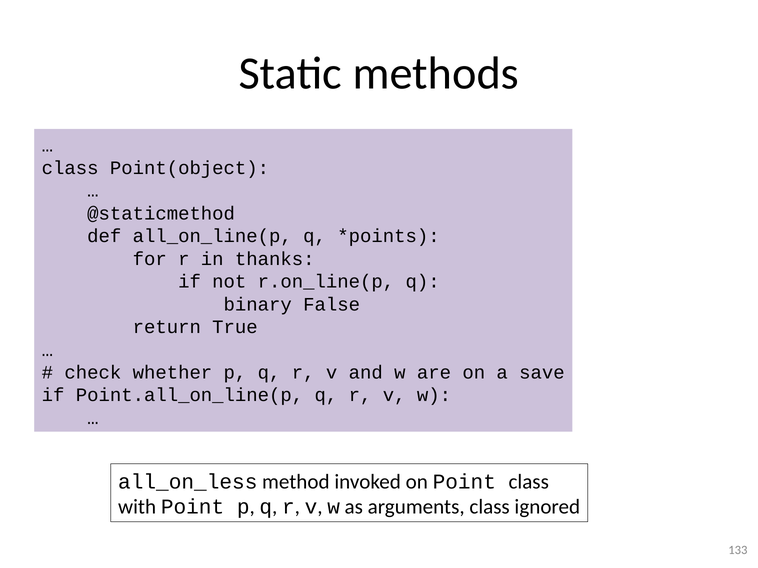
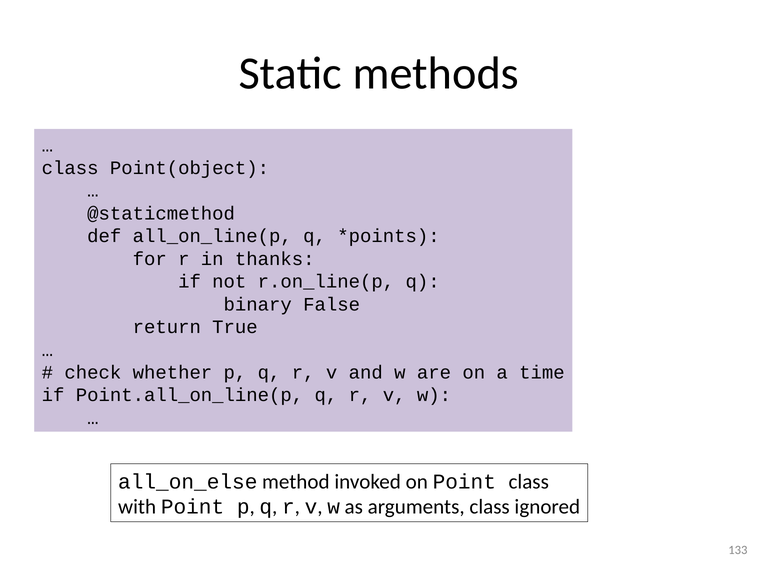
save: save -> time (542, 373)
all_on_less: all_on_less -> all_on_else (188, 482)
